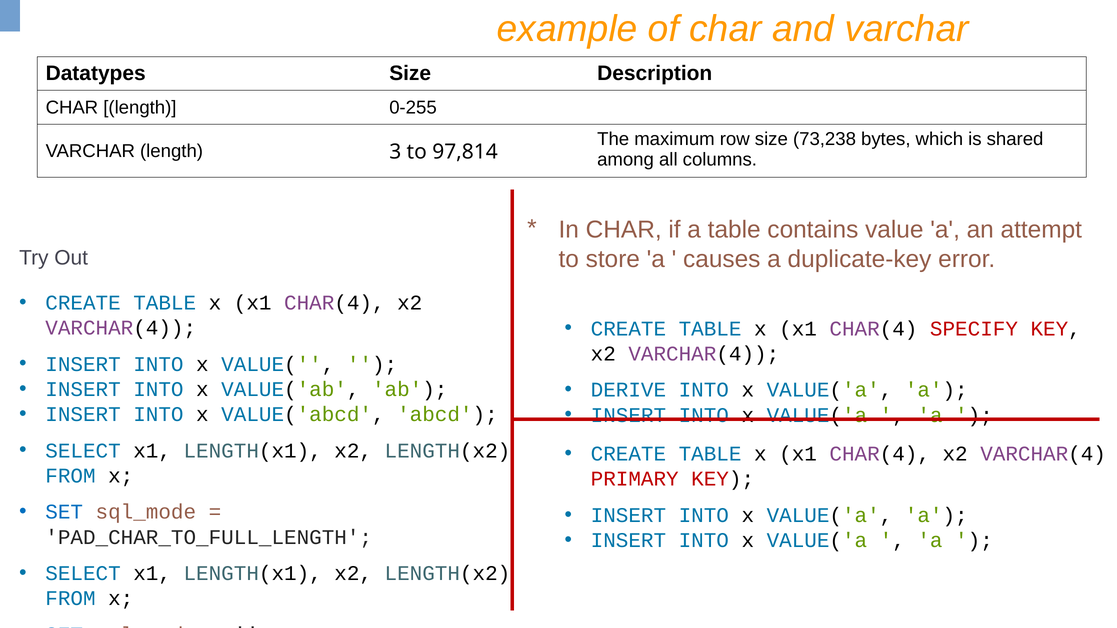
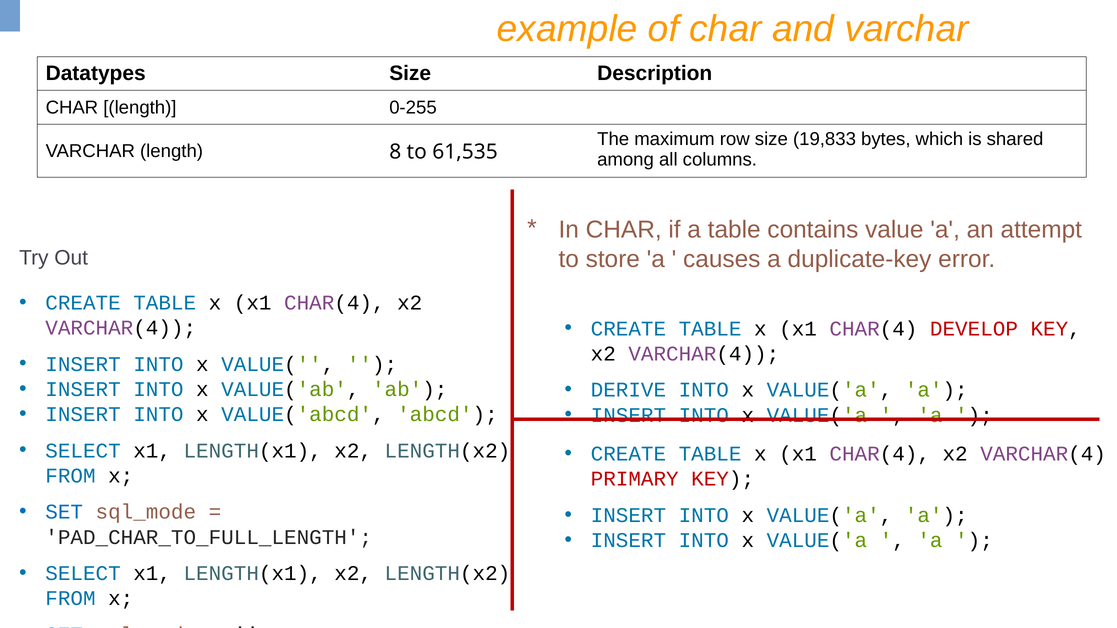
73,238: 73,238 -> 19,833 (824, 139)
3: 3 -> 8 (395, 152)
97,814: 97,814 -> 61,535 (465, 152)
SPECIFY: SPECIFY -> DEVELOP (974, 329)
